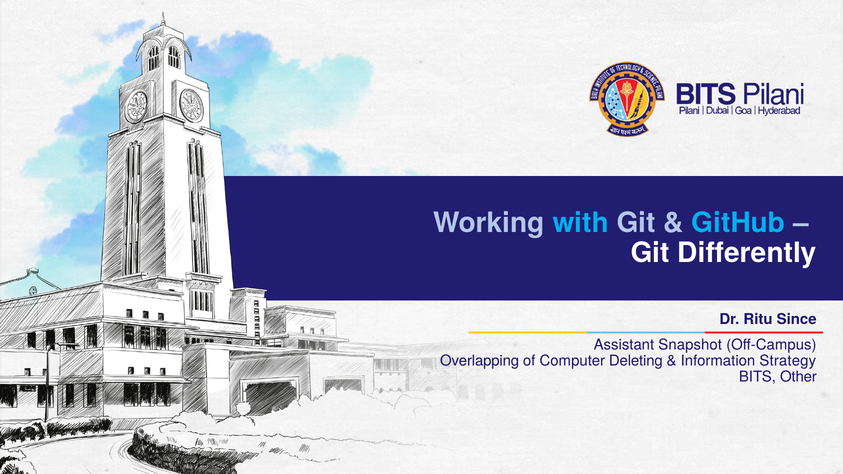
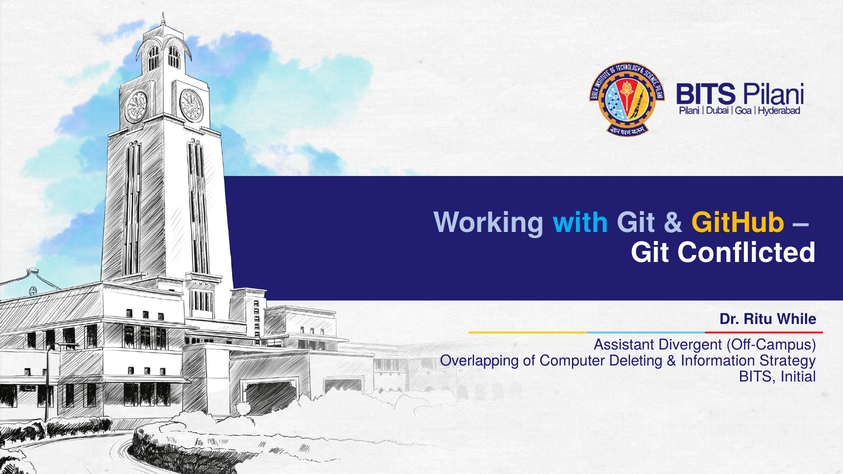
GitHub colour: light blue -> yellow (738, 223)
Differently: Differently -> Conflicted (747, 253)
Since: Since -> While (797, 320)
Snapshot: Snapshot -> Divergent (690, 345)
Other: Other -> Initial (798, 377)
